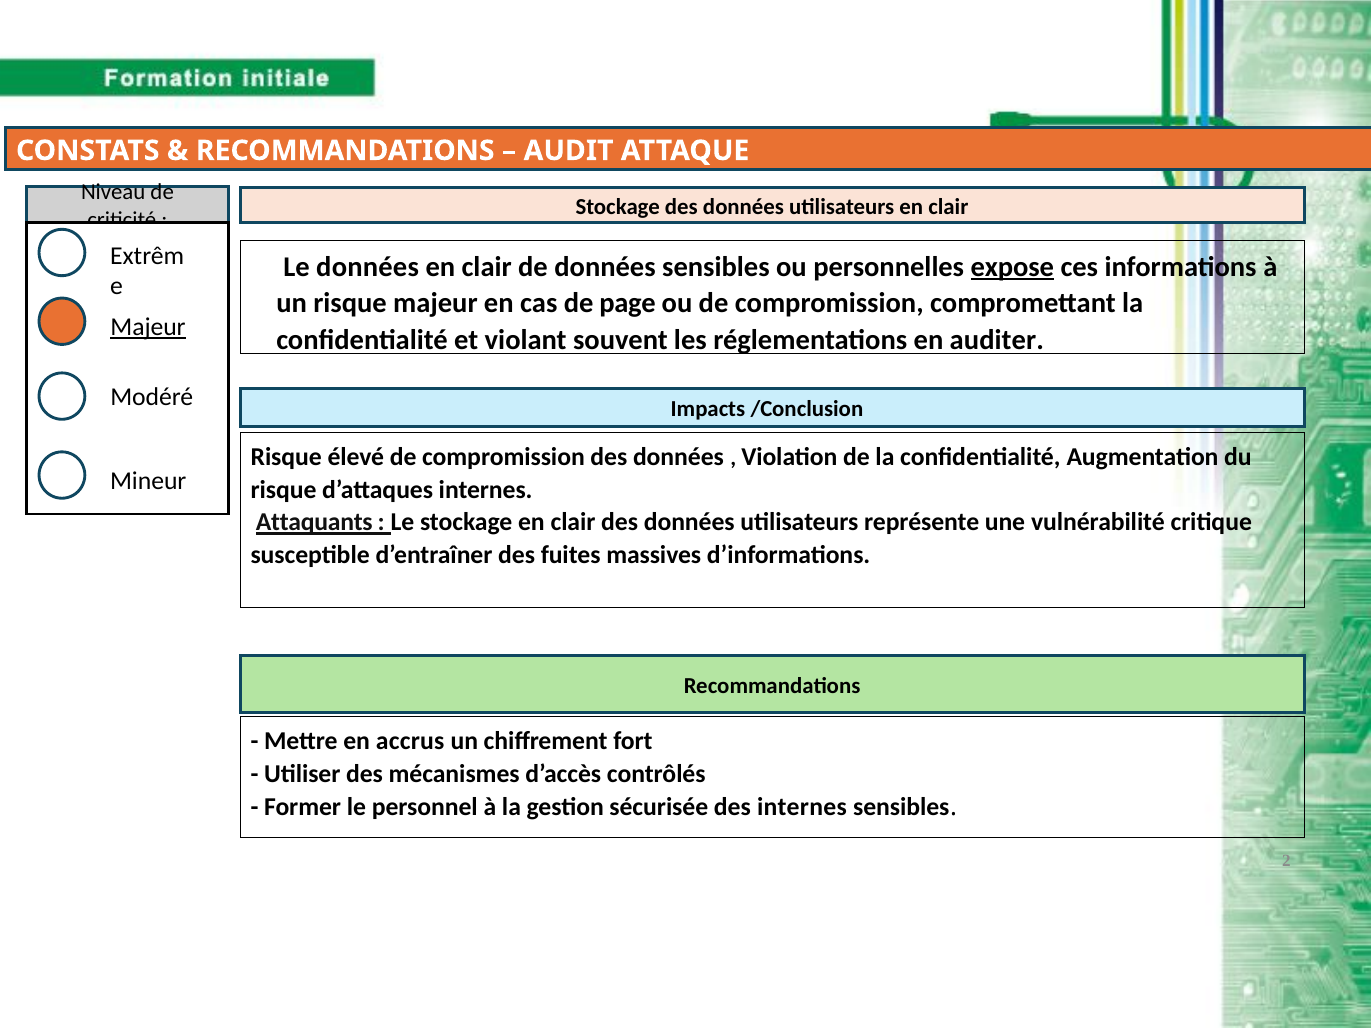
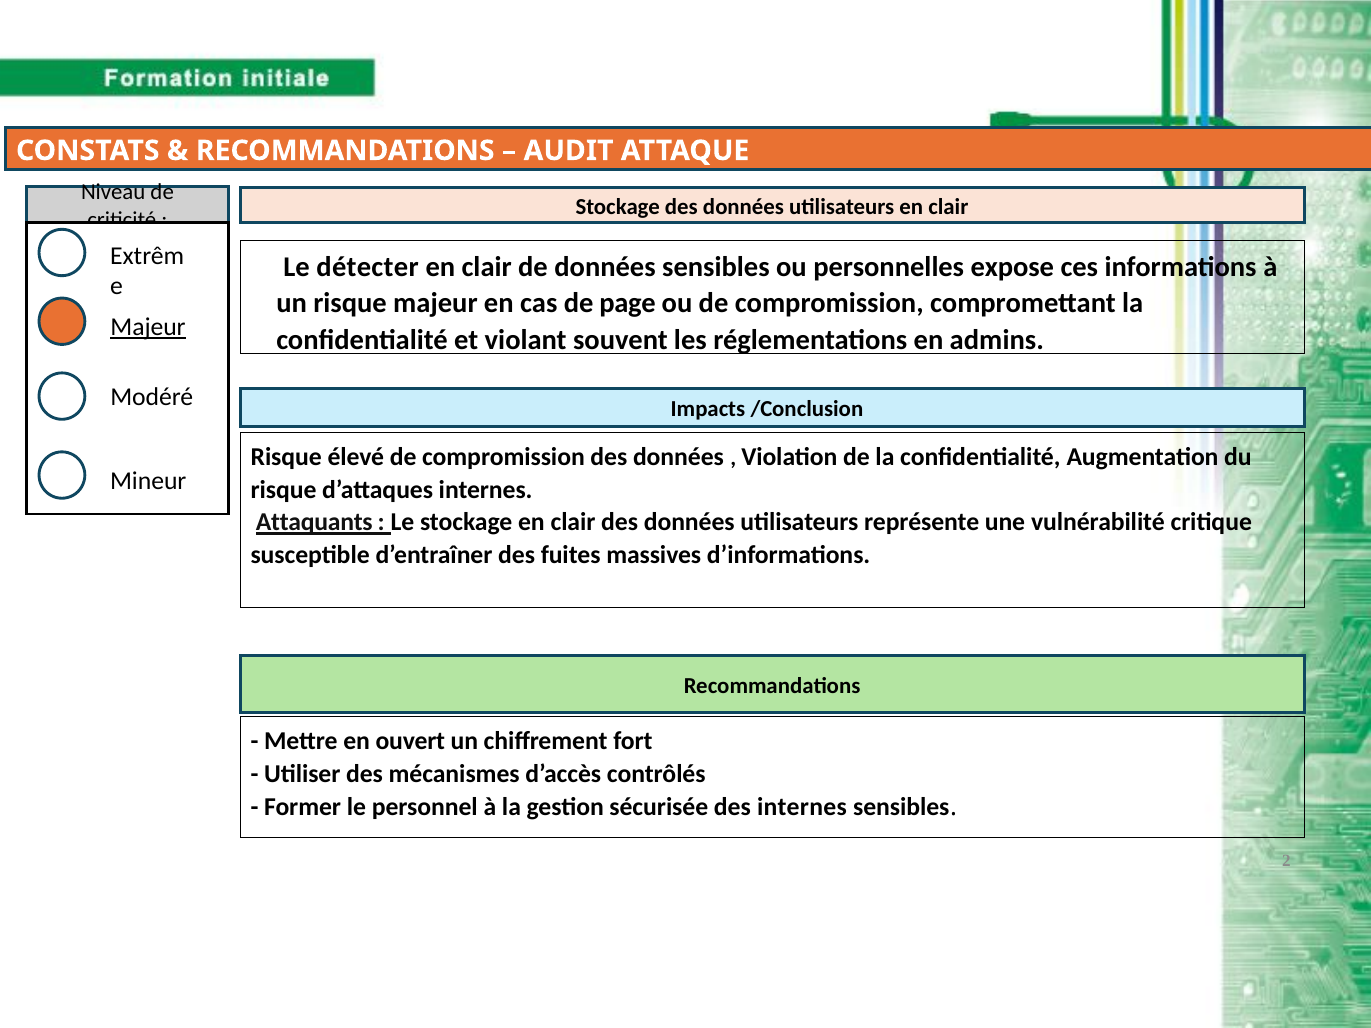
Le données: données -> détecter (368, 267)
expose underline: present -> none (1012, 267)
auditer: auditer -> admins (997, 340)
accrus: accrus -> ouvert (410, 741)
